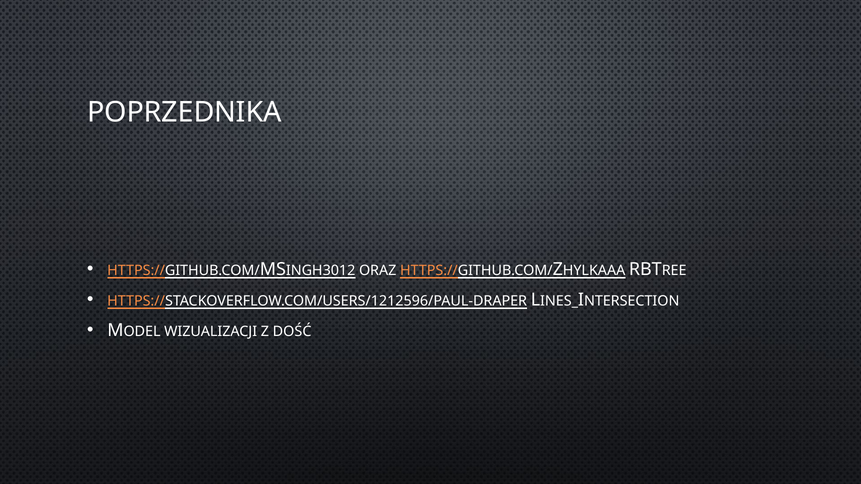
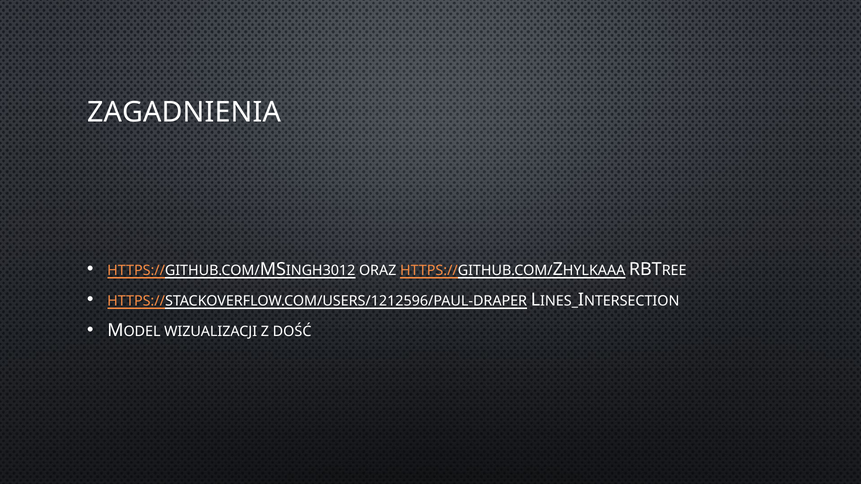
POPRZEDNIKA: POPRZEDNIKA -> ZAGADNIENIA (184, 112)
